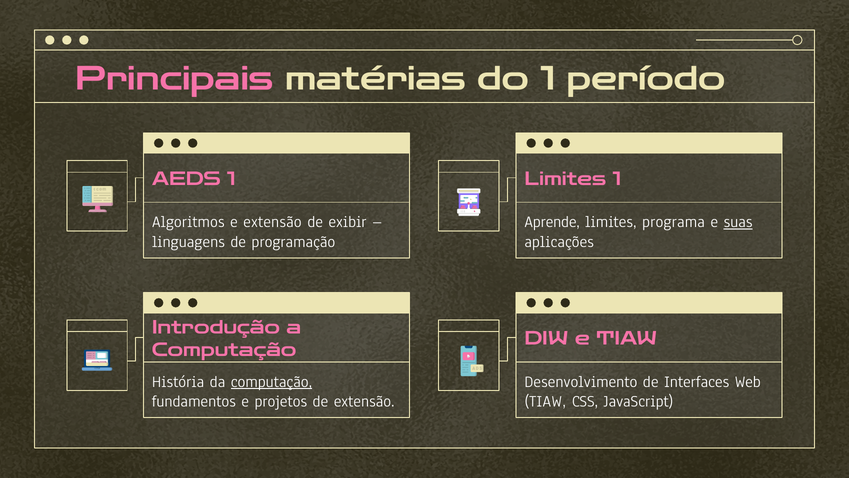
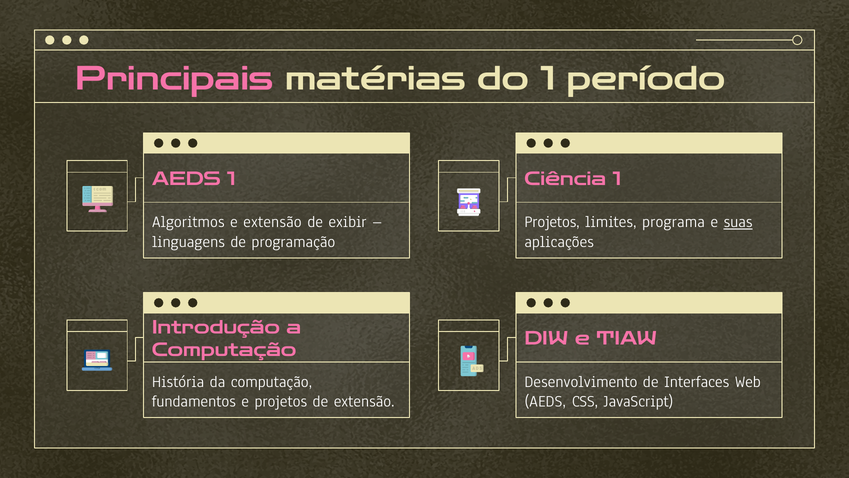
Limites: Limites -> Ciência (565, 179)
Aprende: Aprende -> Projetos (552, 222)
computação underline: present -> none (271, 381)
TIAW: TIAW -> AEDS (545, 401)
